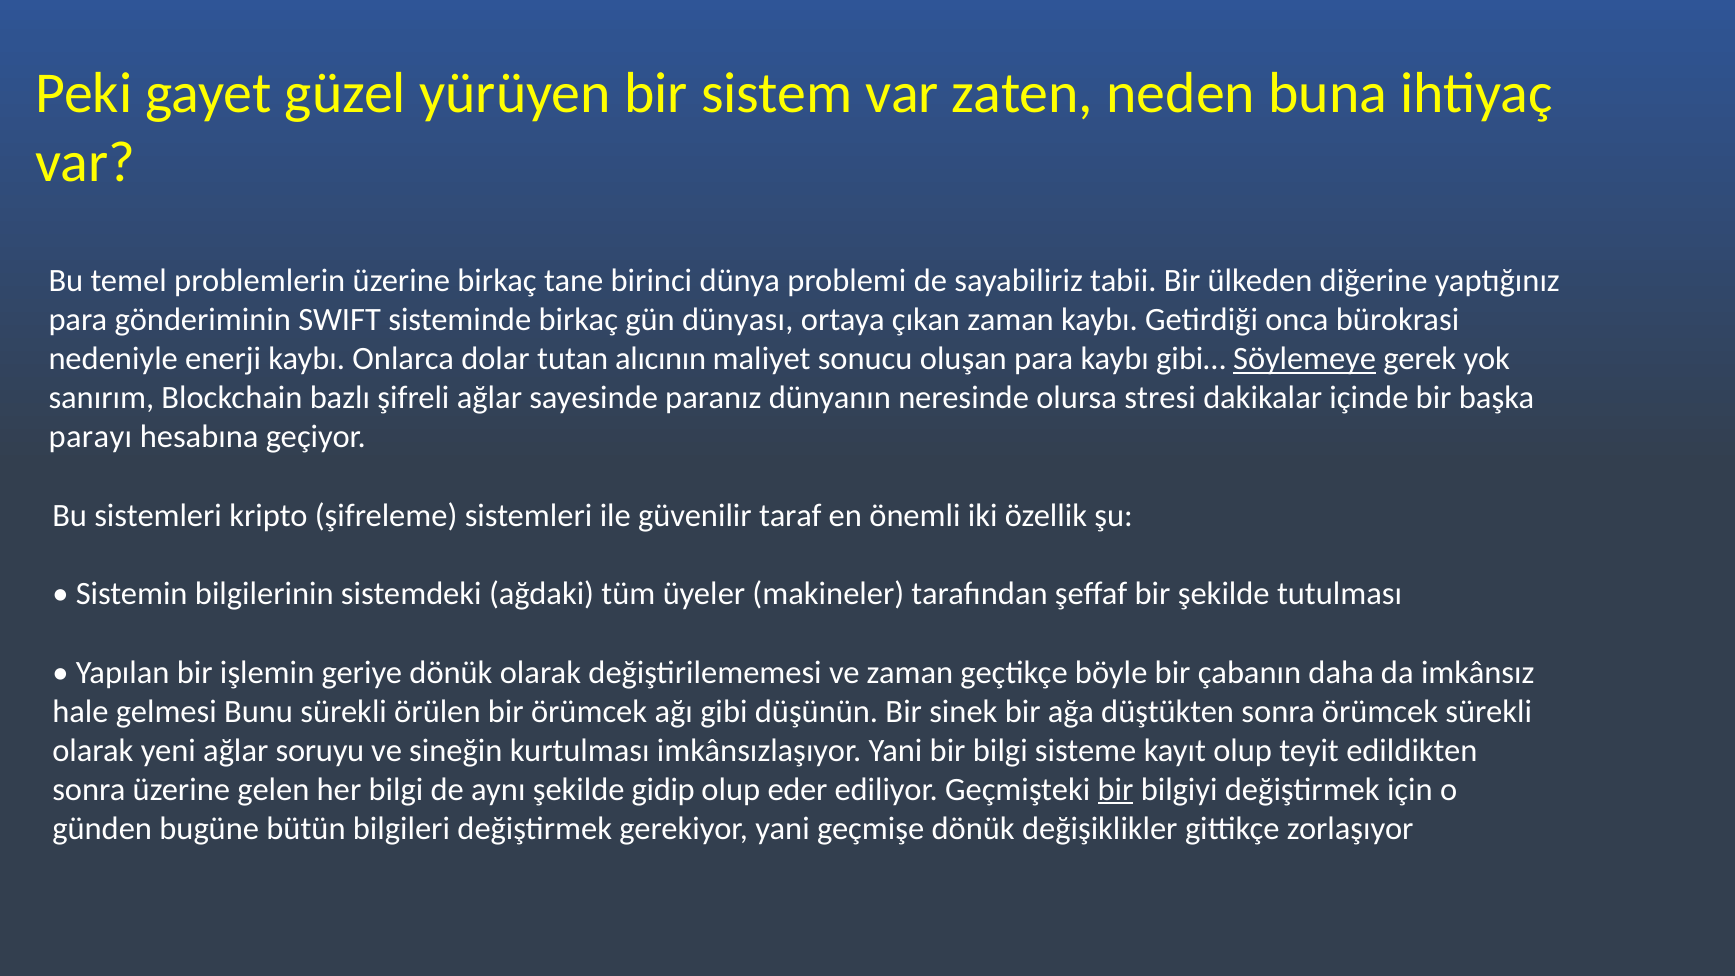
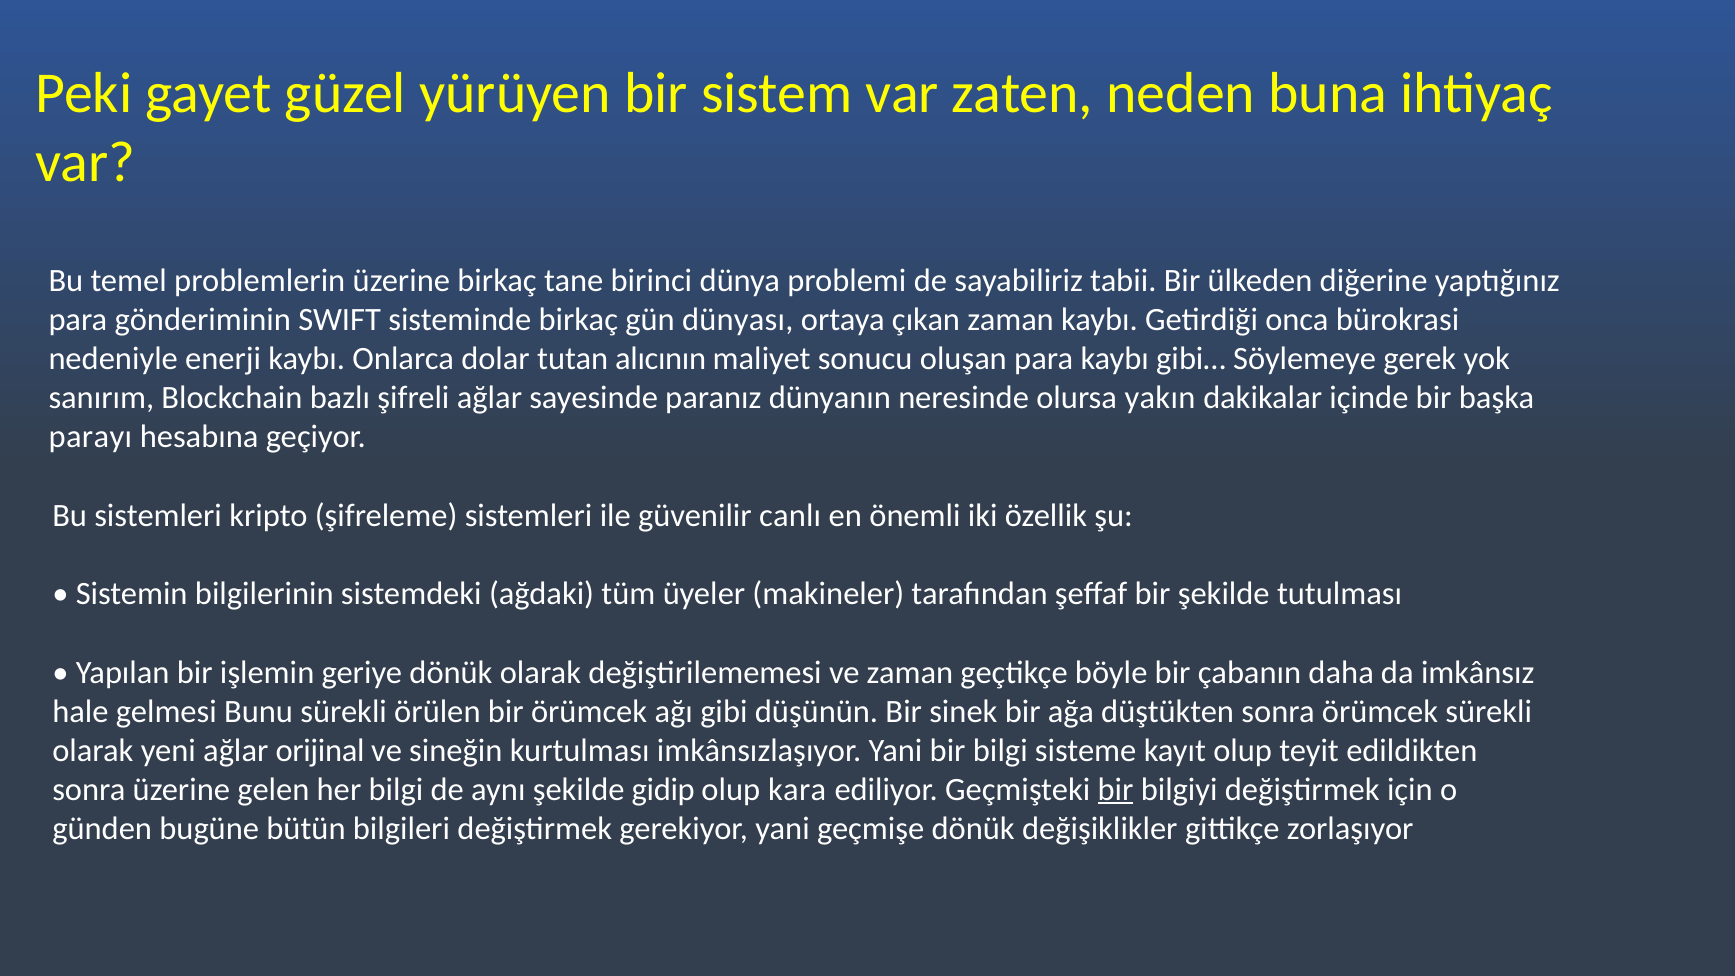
Söylemeye underline: present -> none (1305, 359)
stresi: stresi -> yakın (1160, 398)
taraf: taraf -> canlı (790, 516)
soruyu: soruyu -> orijinal (320, 750)
eder: eder -> kara (797, 789)
